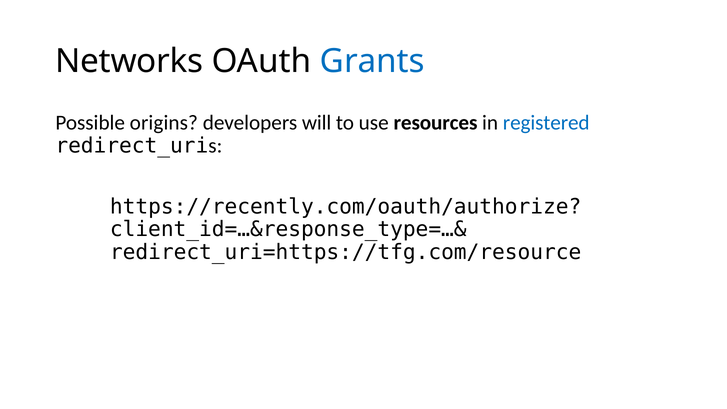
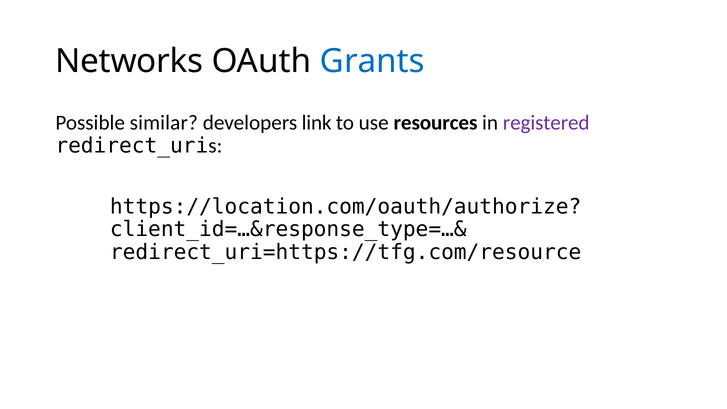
origins: origins -> similar (164, 123)
will: will -> link (317, 123)
registered colour: blue -> purple (546, 123)
https://recently.com/oauth/authorize: https://recently.com/oauth/authorize -> https://location.com/oauth/authorize (346, 207)
